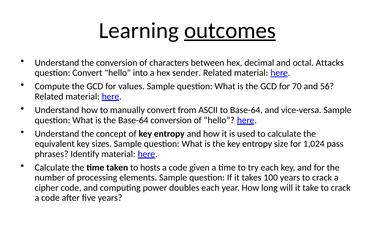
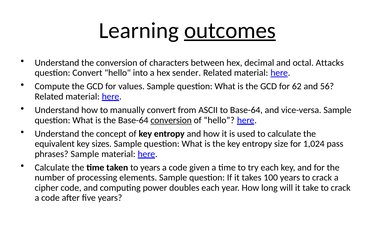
70: 70 -> 62 (297, 87)
conversion underline: none -> present (171, 120)
phrases Identify: Identify -> Sample (85, 154)
to hosts: hosts -> years (150, 168)
